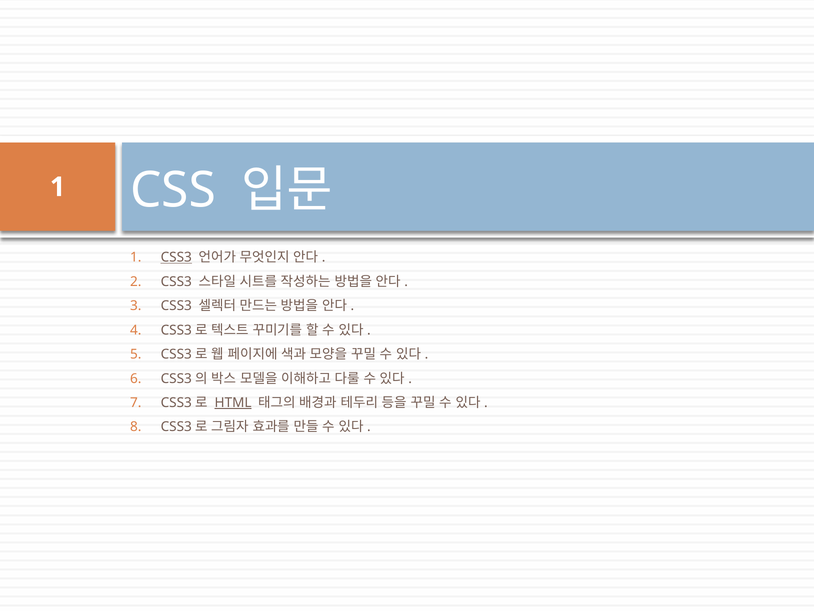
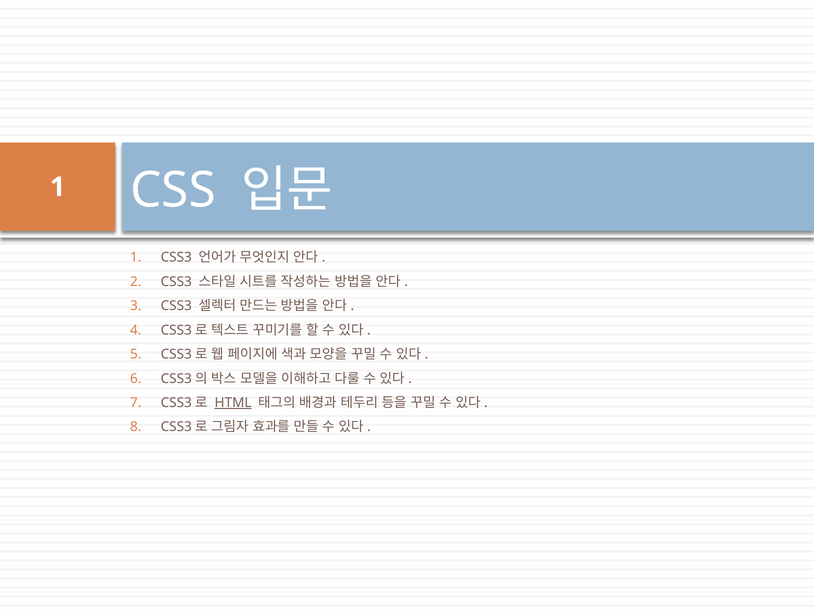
CSS3 underline: present -> none (176, 257)
